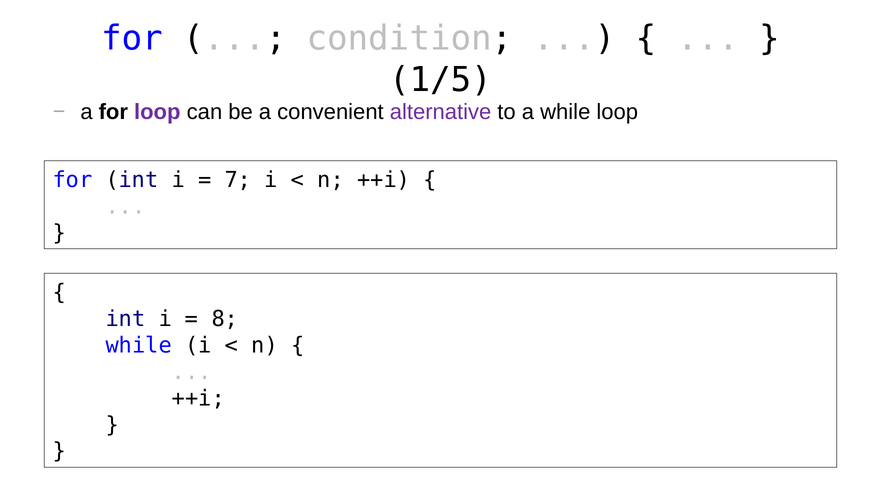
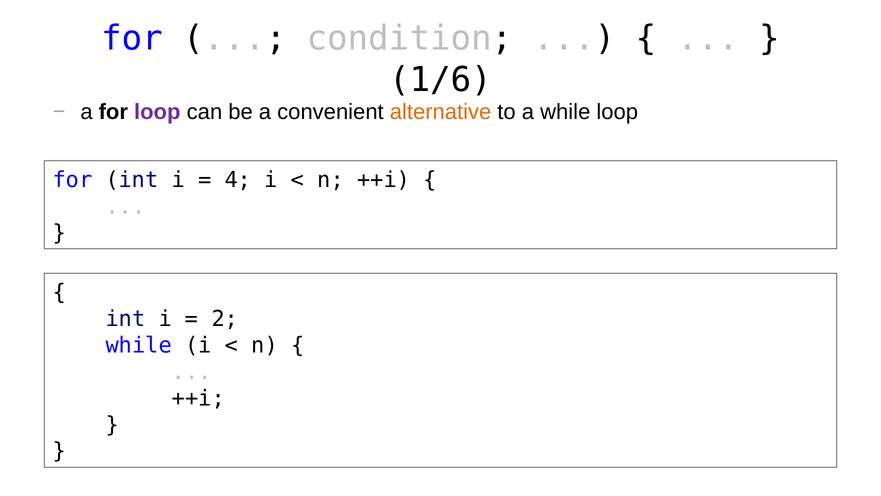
1/5: 1/5 -> 1/6 (441, 80)
alternative colour: purple -> orange (441, 112)
7: 7 -> 4 (238, 180)
8: 8 -> 2 (225, 319)
